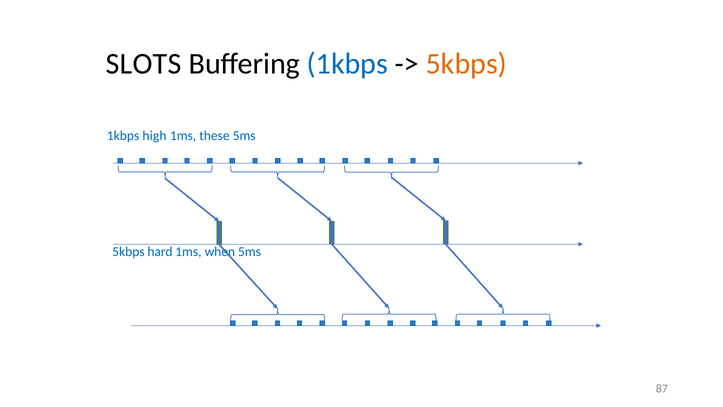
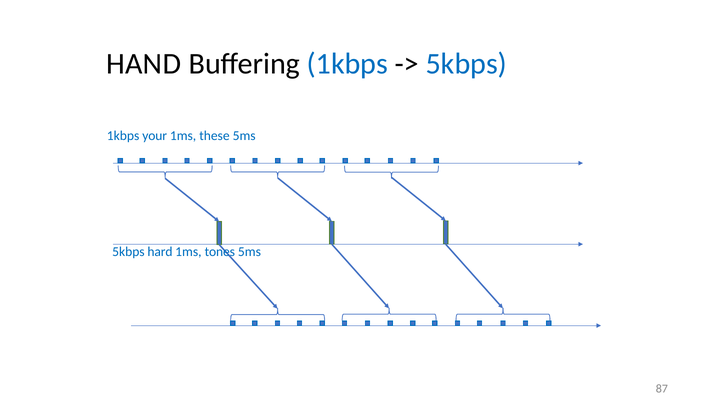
SLOTS: SLOTS -> HAND (144, 64)
5kbps colour: orange -> blue (466, 64)
high: high -> your (155, 136)
when: when -> tones (220, 252)
